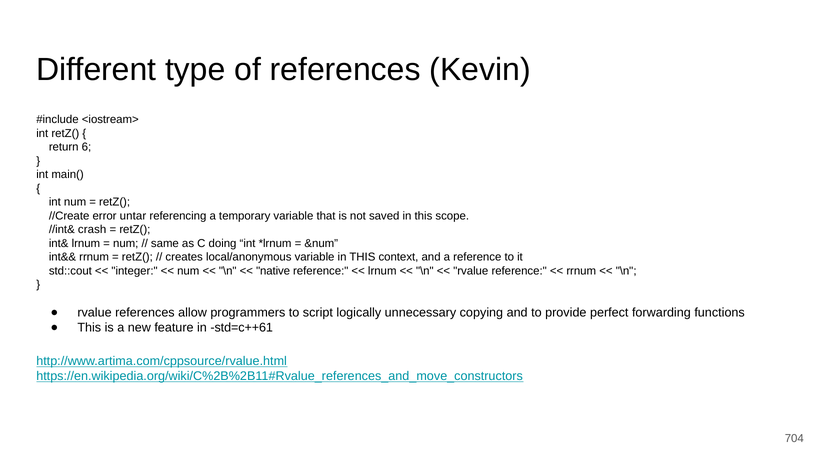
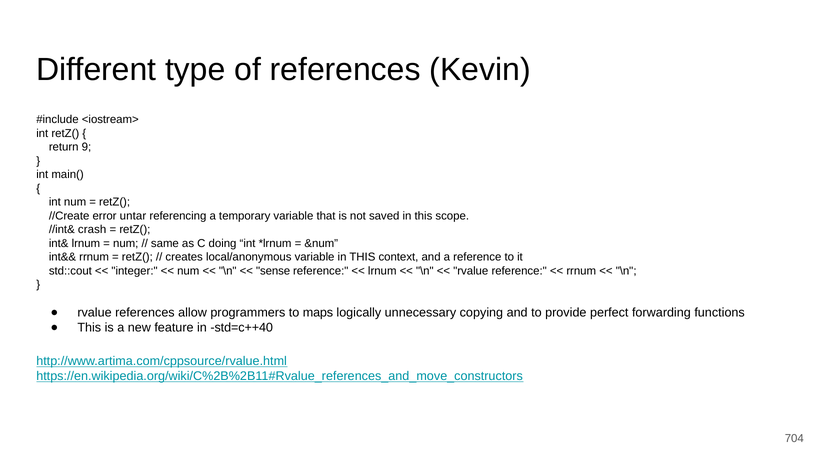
6: 6 -> 9 (86, 147)
native: native -> sense (273, 271)
script: script -> maps (318, 313)
std=c++61: std=c++61 -> std=c++40 (242, 328)
